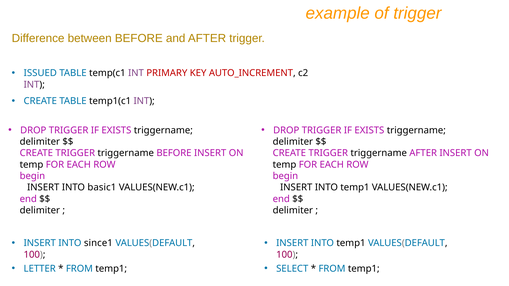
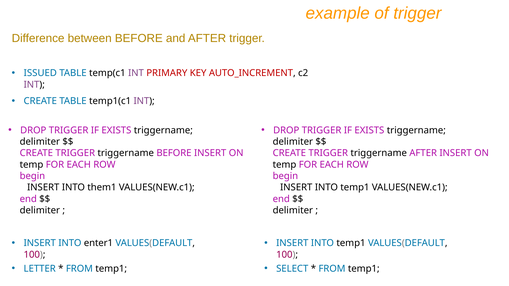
basic1: basic1 -> them1 (102, 188)
since1: since1 -> enter1 (98, 243)
